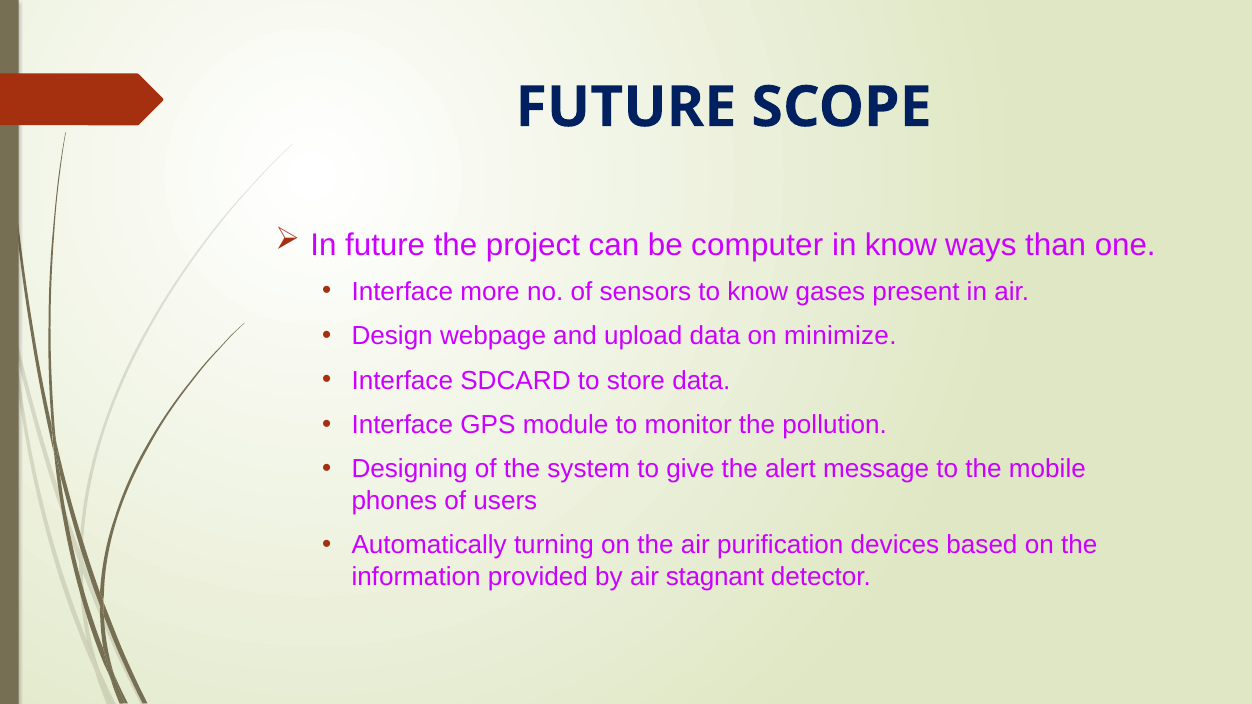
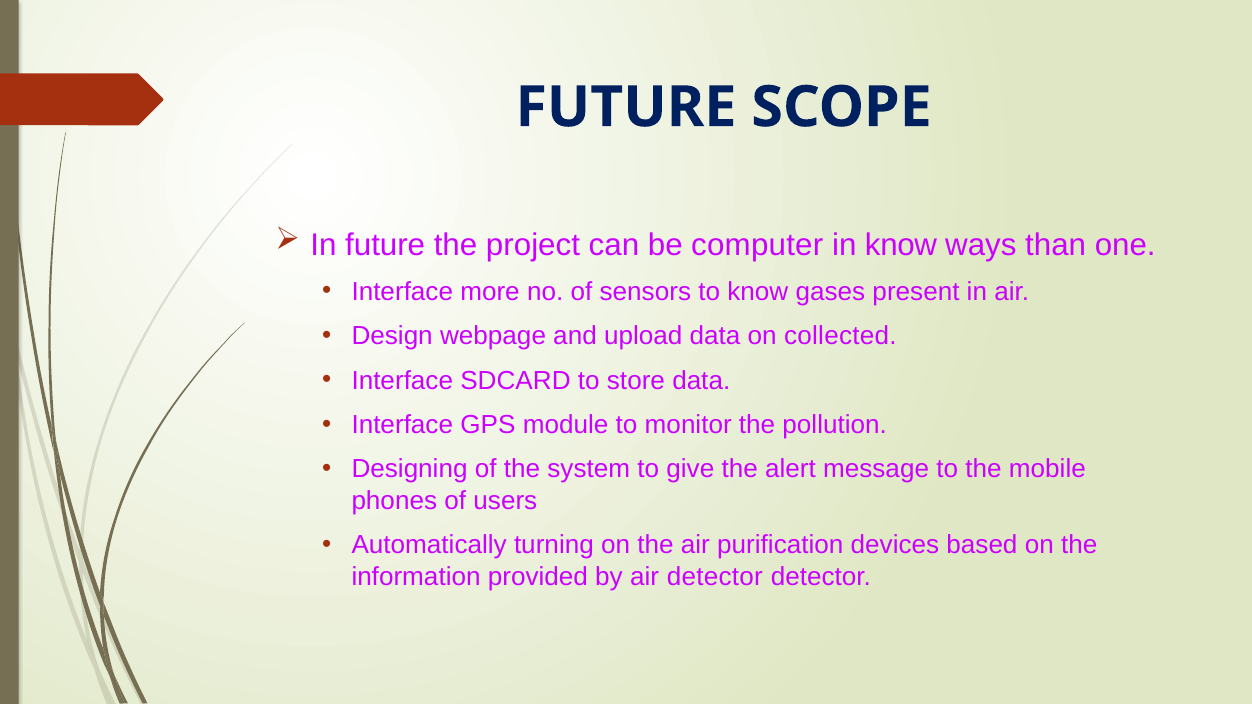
minimize: minimize -> collected (840, 336)
air stagnant: stagnant -> detector (715, 577)
